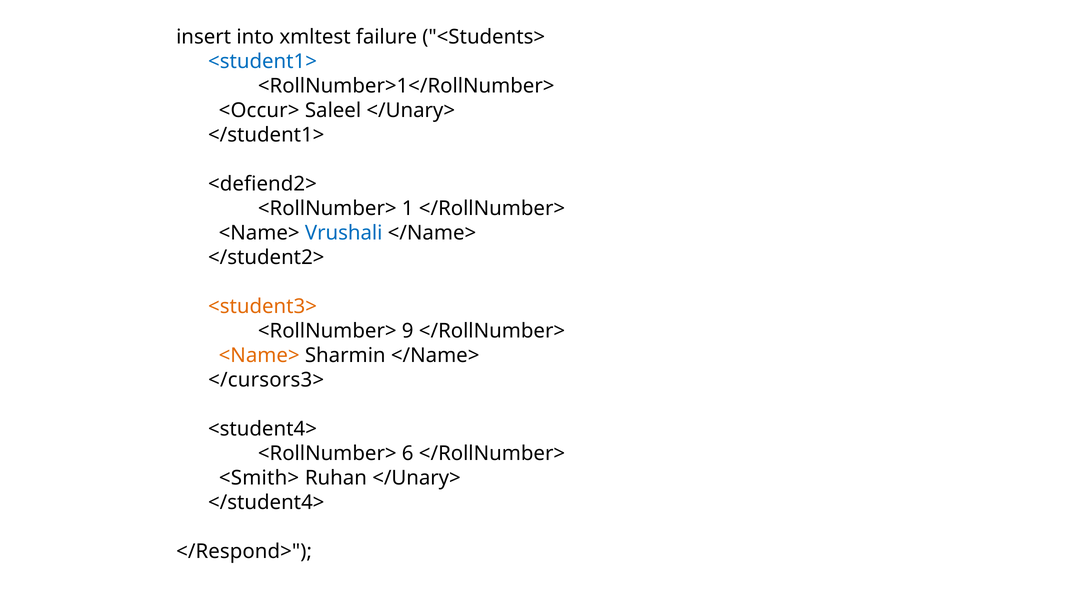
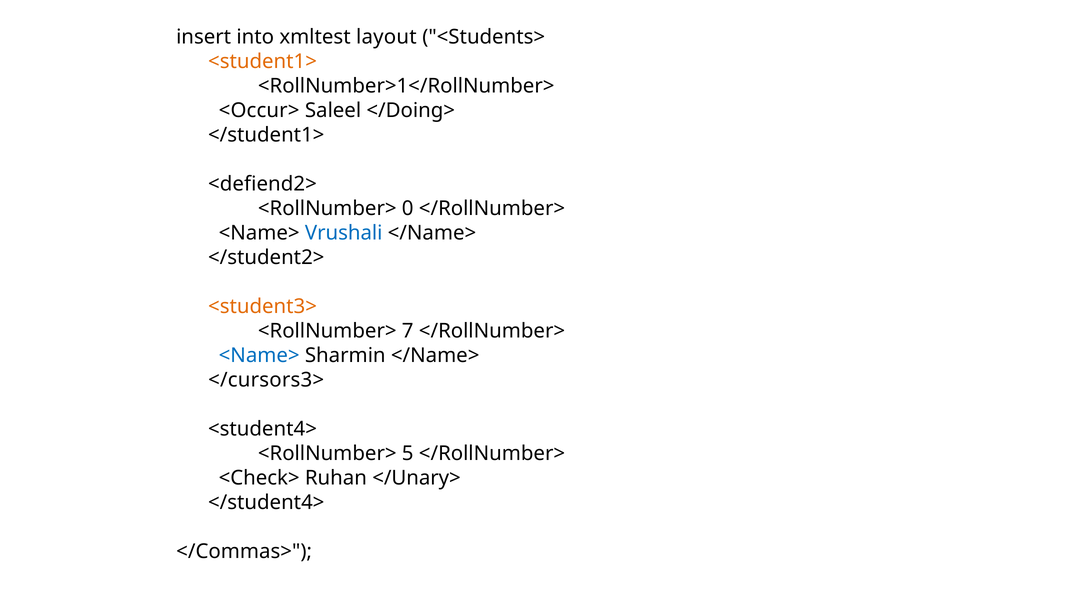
failure: failure -> layout (386, 37)
<student1> colour: blue -> orange (263, 61)
Saleel </Unary>: </Unary> -> </Doing> (411, 110)
1: 1 -> 0 (408, 209)
9: 9 -> 7 (408, 331)
<Name> colour: orange -> blue (259, 356)
6: 6 -> 5 (408, 454)
<Smith>: <Smith> -> <Check> (259, 478)
</Respond>: </Respond> -> </Commas> (244, 552)
